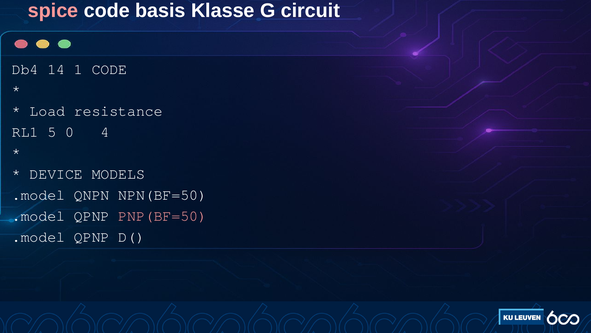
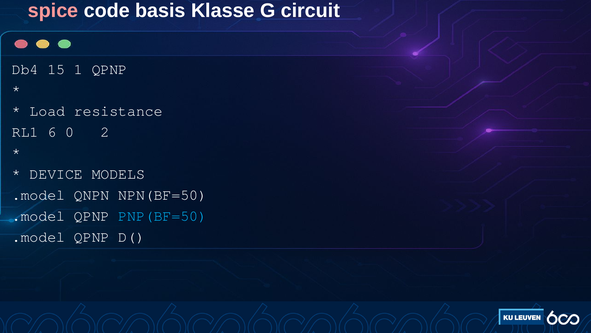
14: 14 -> 15 (56, 69)
1 CODE: CODE -> QPNP (109, 69)
5: 5 -> 6 (52, 132)
4: 4 -> 2 (105, 132)
PNP(BF=50 colour: pink -> light blue (163, 216)
